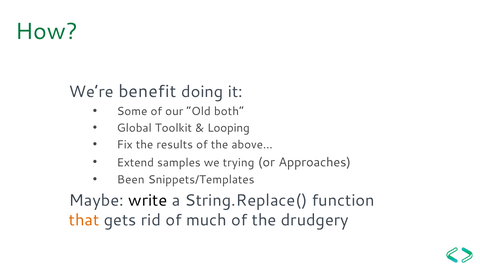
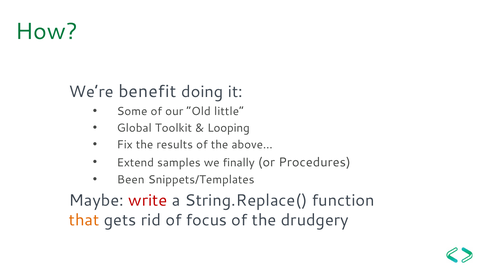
both: both -> little (229, 111)
trying: trying -> finally (239, 163)
Approaches: Approaches -> Procedures (315, 162)
write colour: black -> red (148, 201)
much: much -> focus (206, 220)
